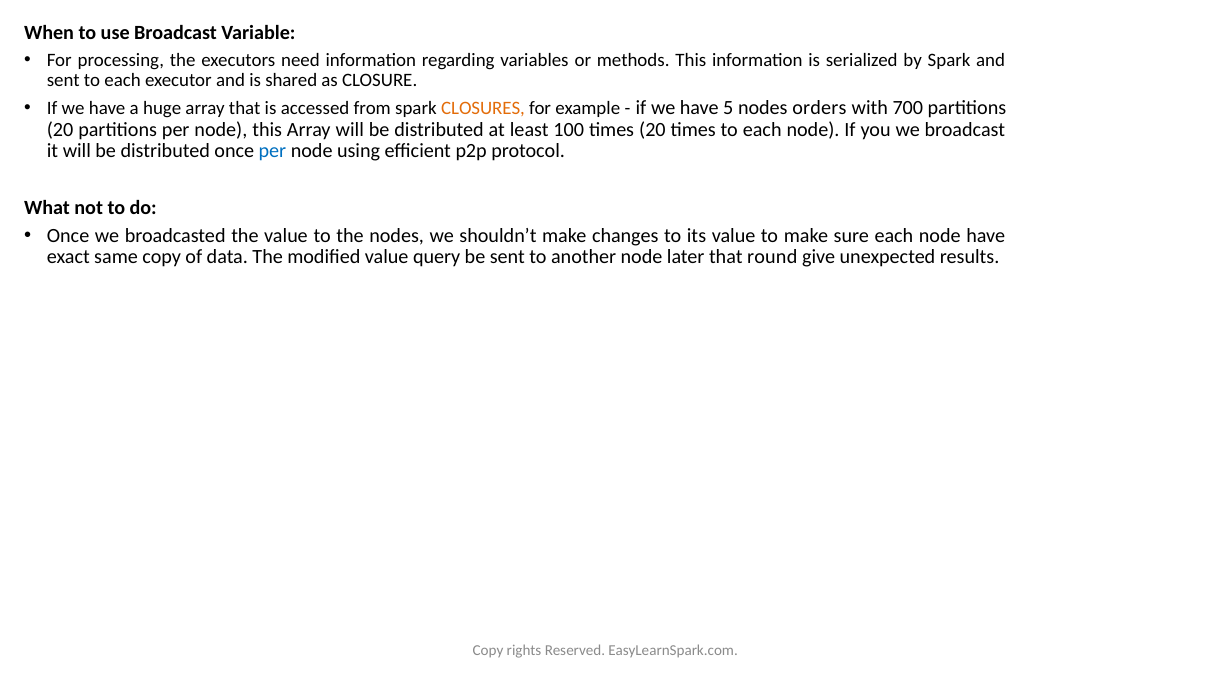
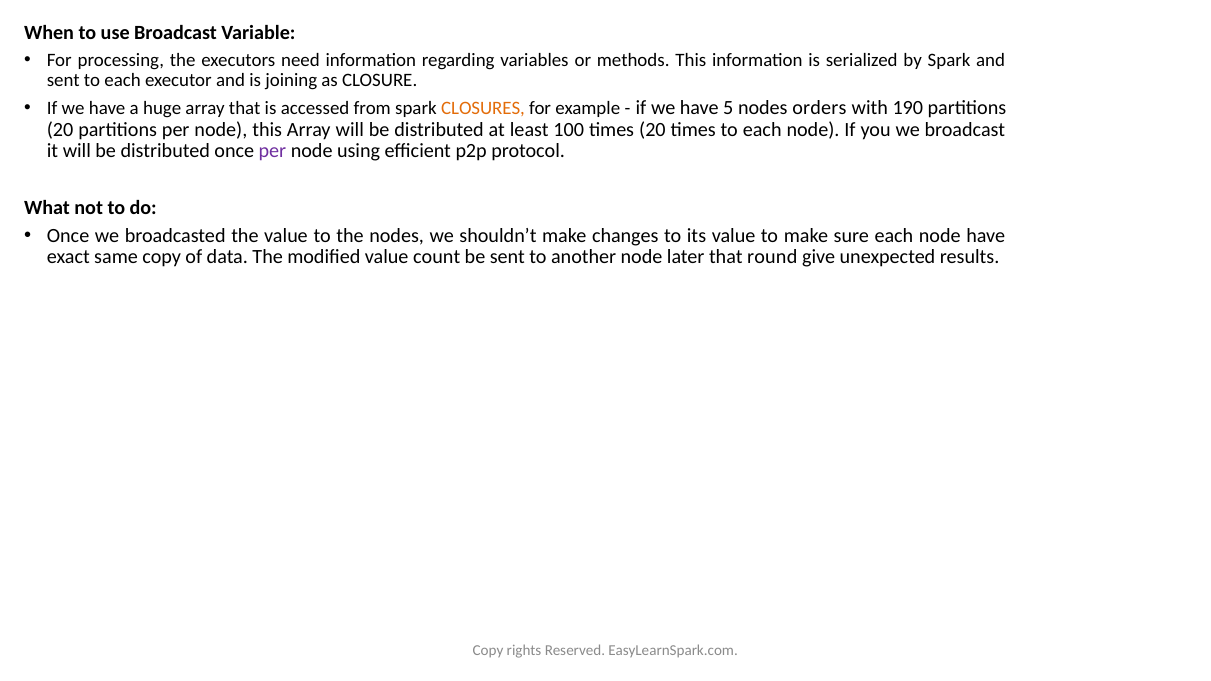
shared: shared -> joining (291, 80)
700: 700 -> 190 (908, 108)
per colour: blue -> purple (272, 151)
query: query -> count (437, 257)
